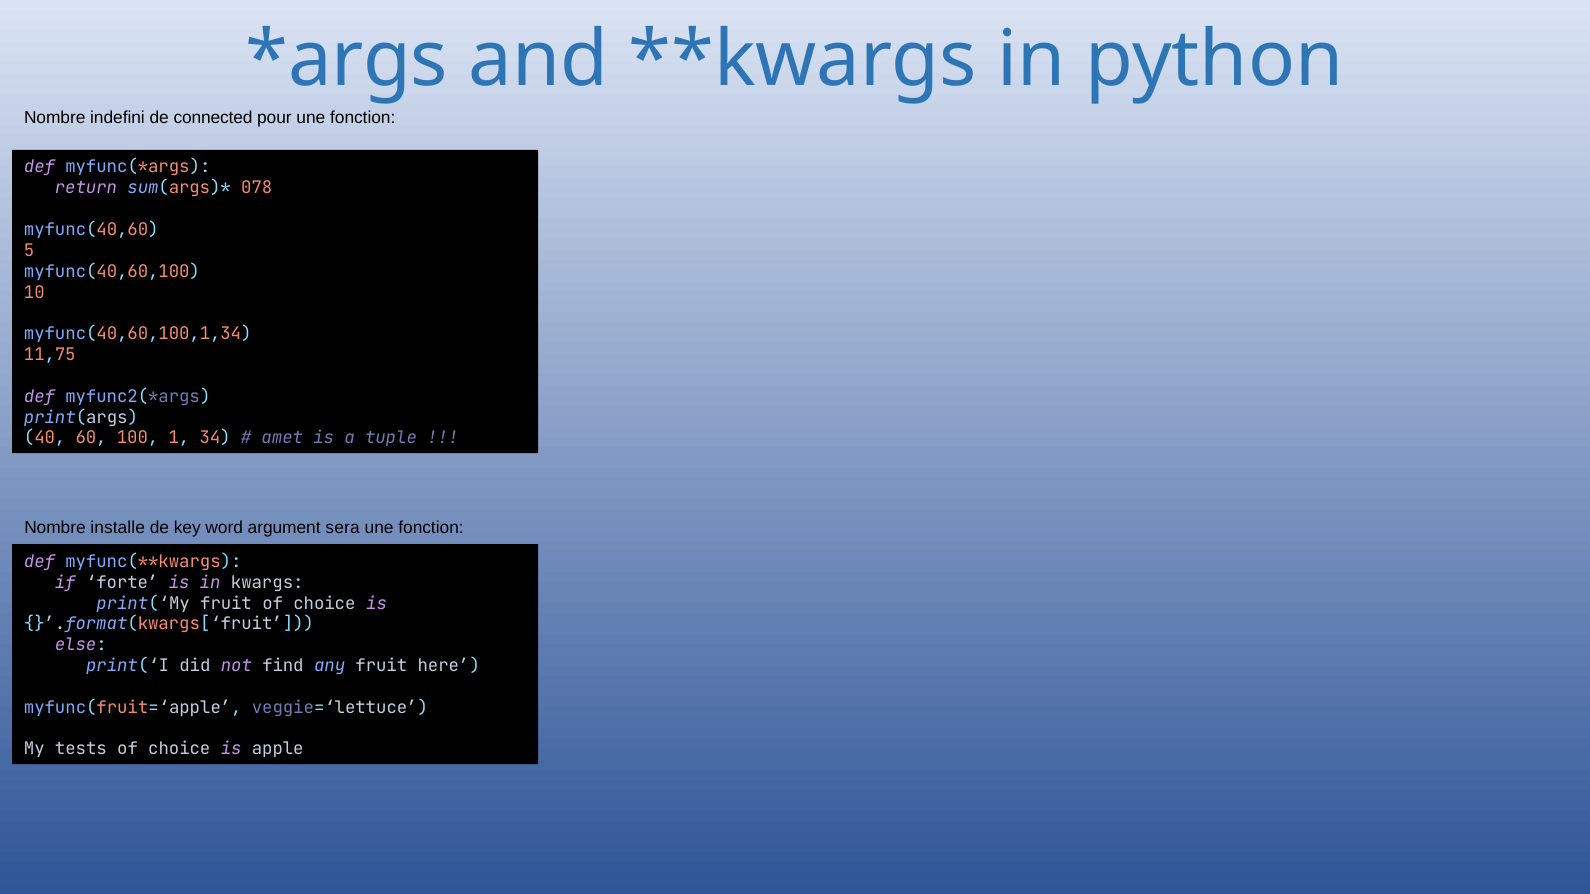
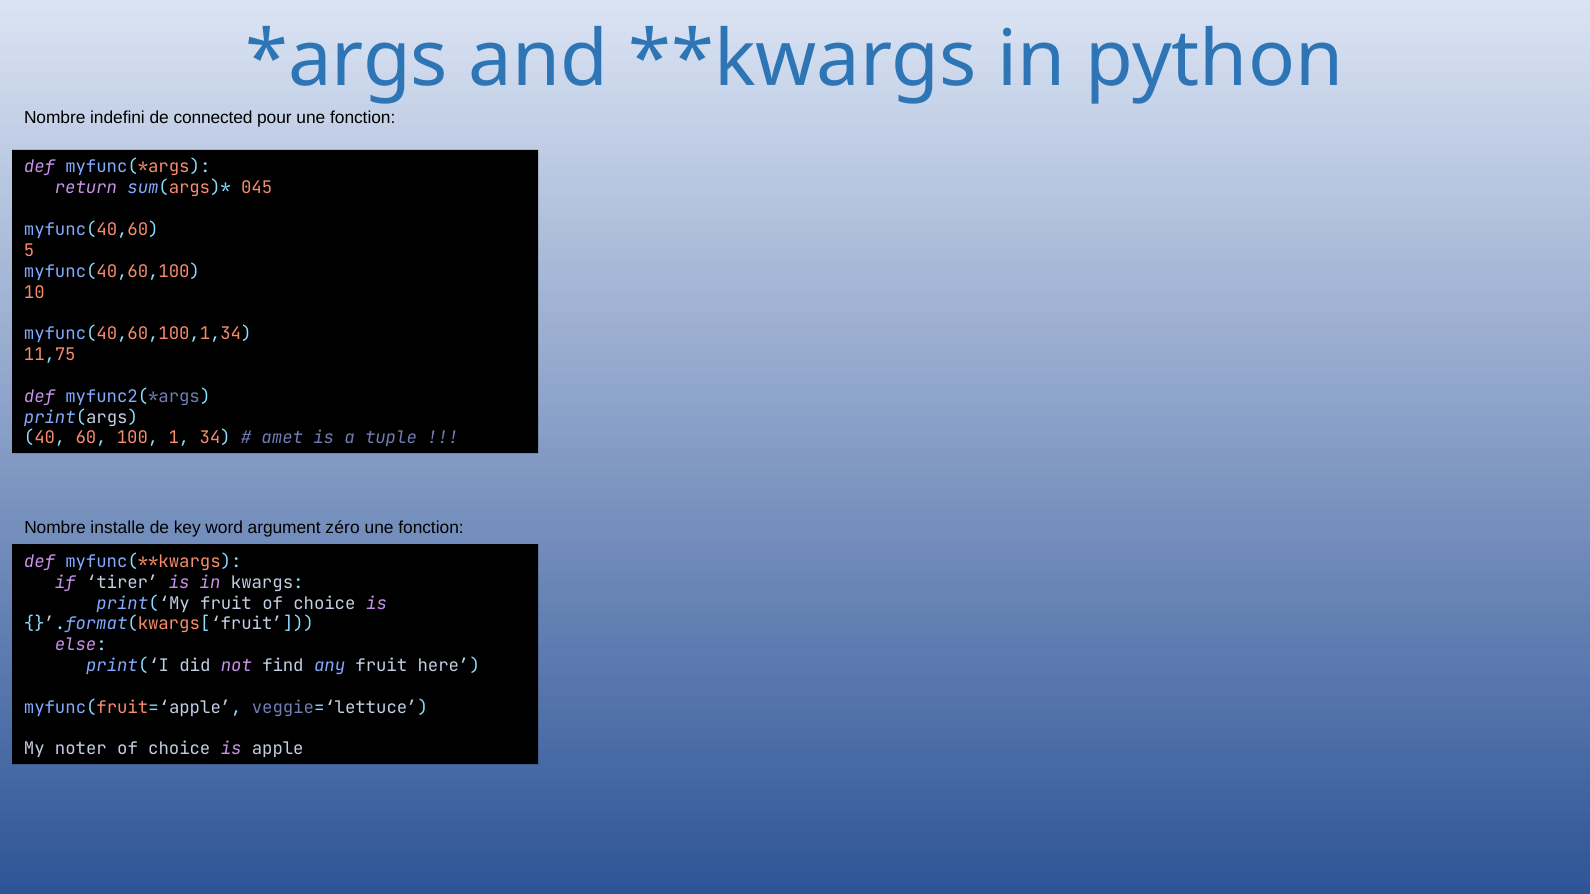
078: 078 -> 045 (257, 188)
sera: sera -> zéro (343, 528)
forte: forte -> tirer (122, 583)
tests: tests -> noter (81, 749)
